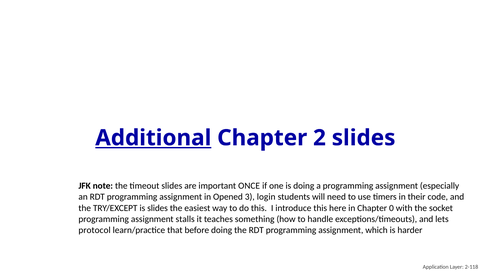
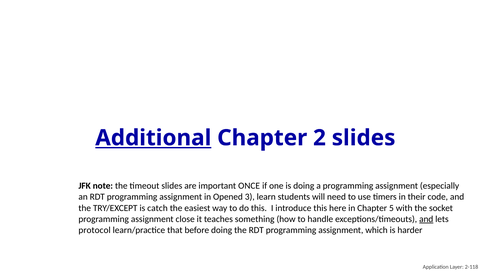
login: login -> learn (266, 197)
is slides: slides -> catch (157, 208)
0: 0 -> 5 (391, 208)
stalls: stalls -> close (185, 219)
and underline: none -> present (426, 219)
